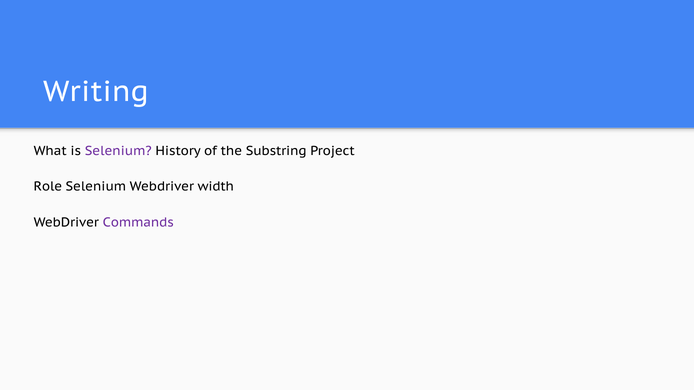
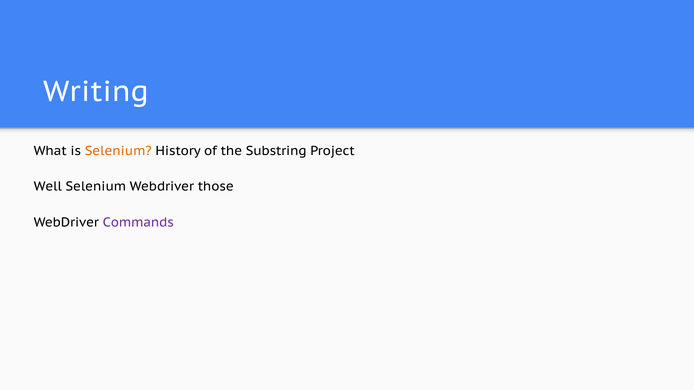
Selenium colour: purple -> orange (118, 151)
Role: Role -> Well (48, 187)
width: width -> those (216, 187)
